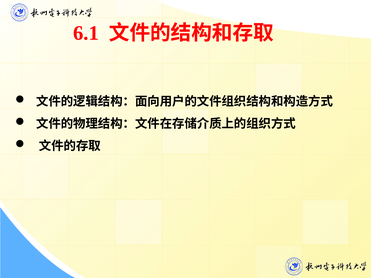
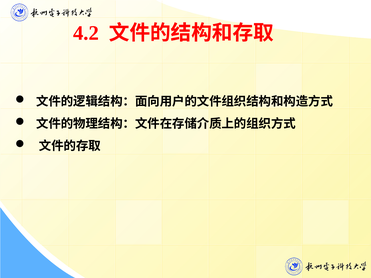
6.1: 6.1 -> 4.2 (86, 33)
